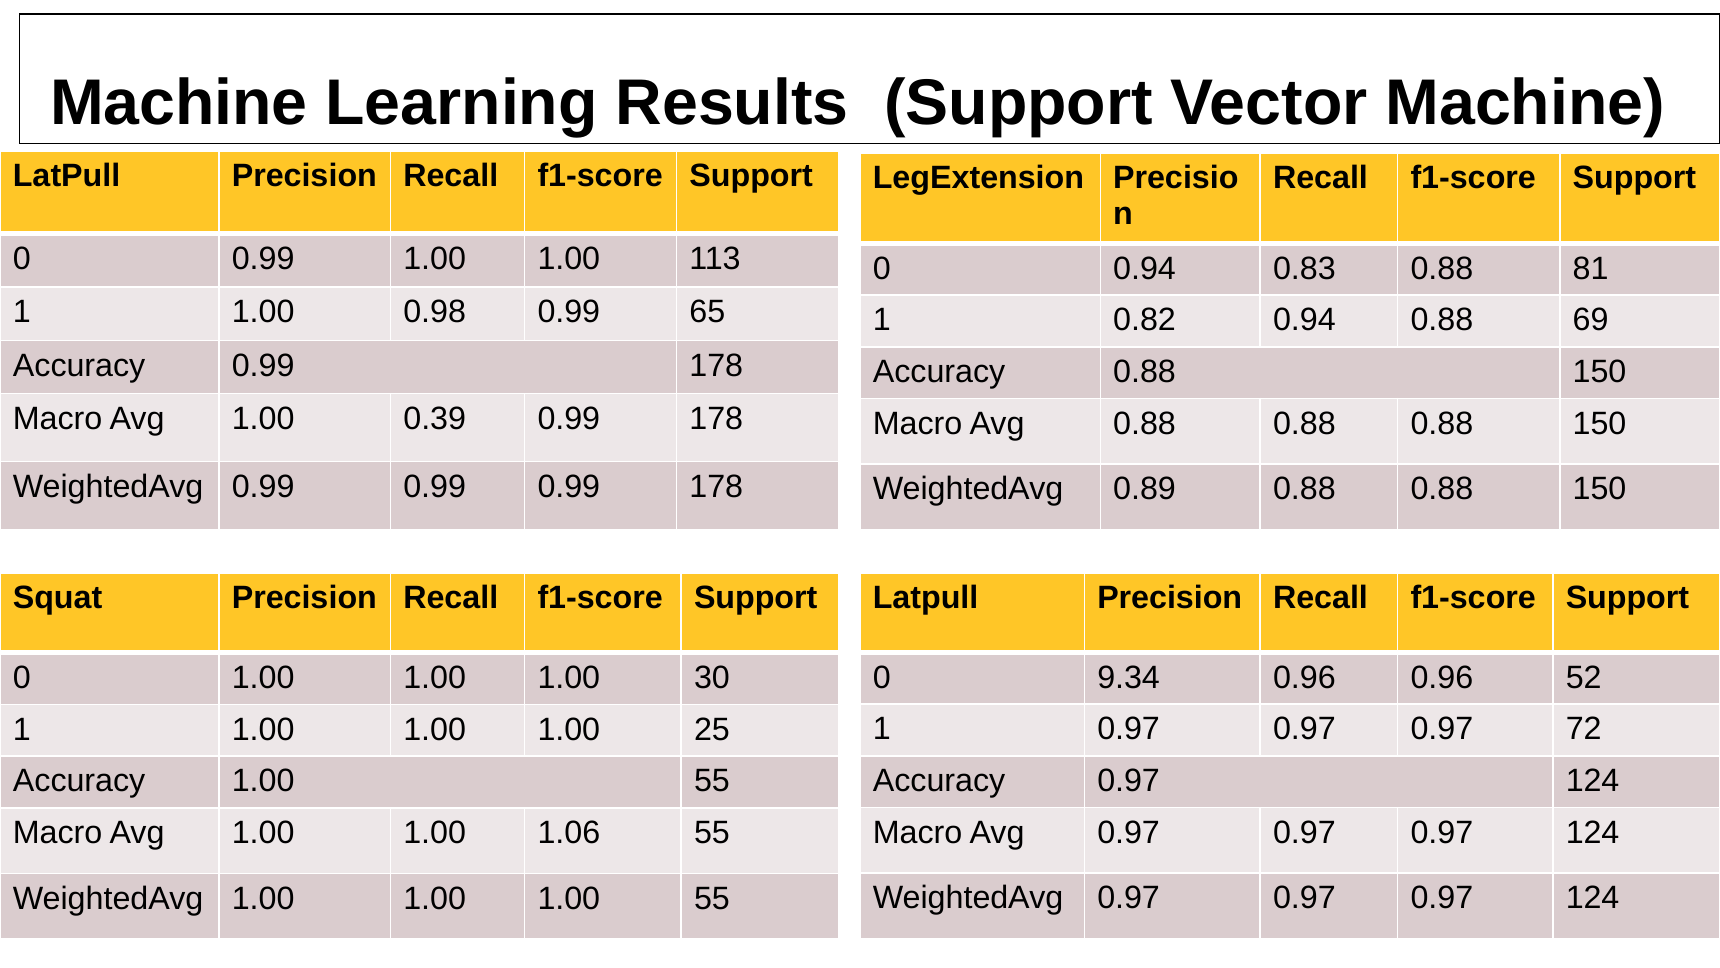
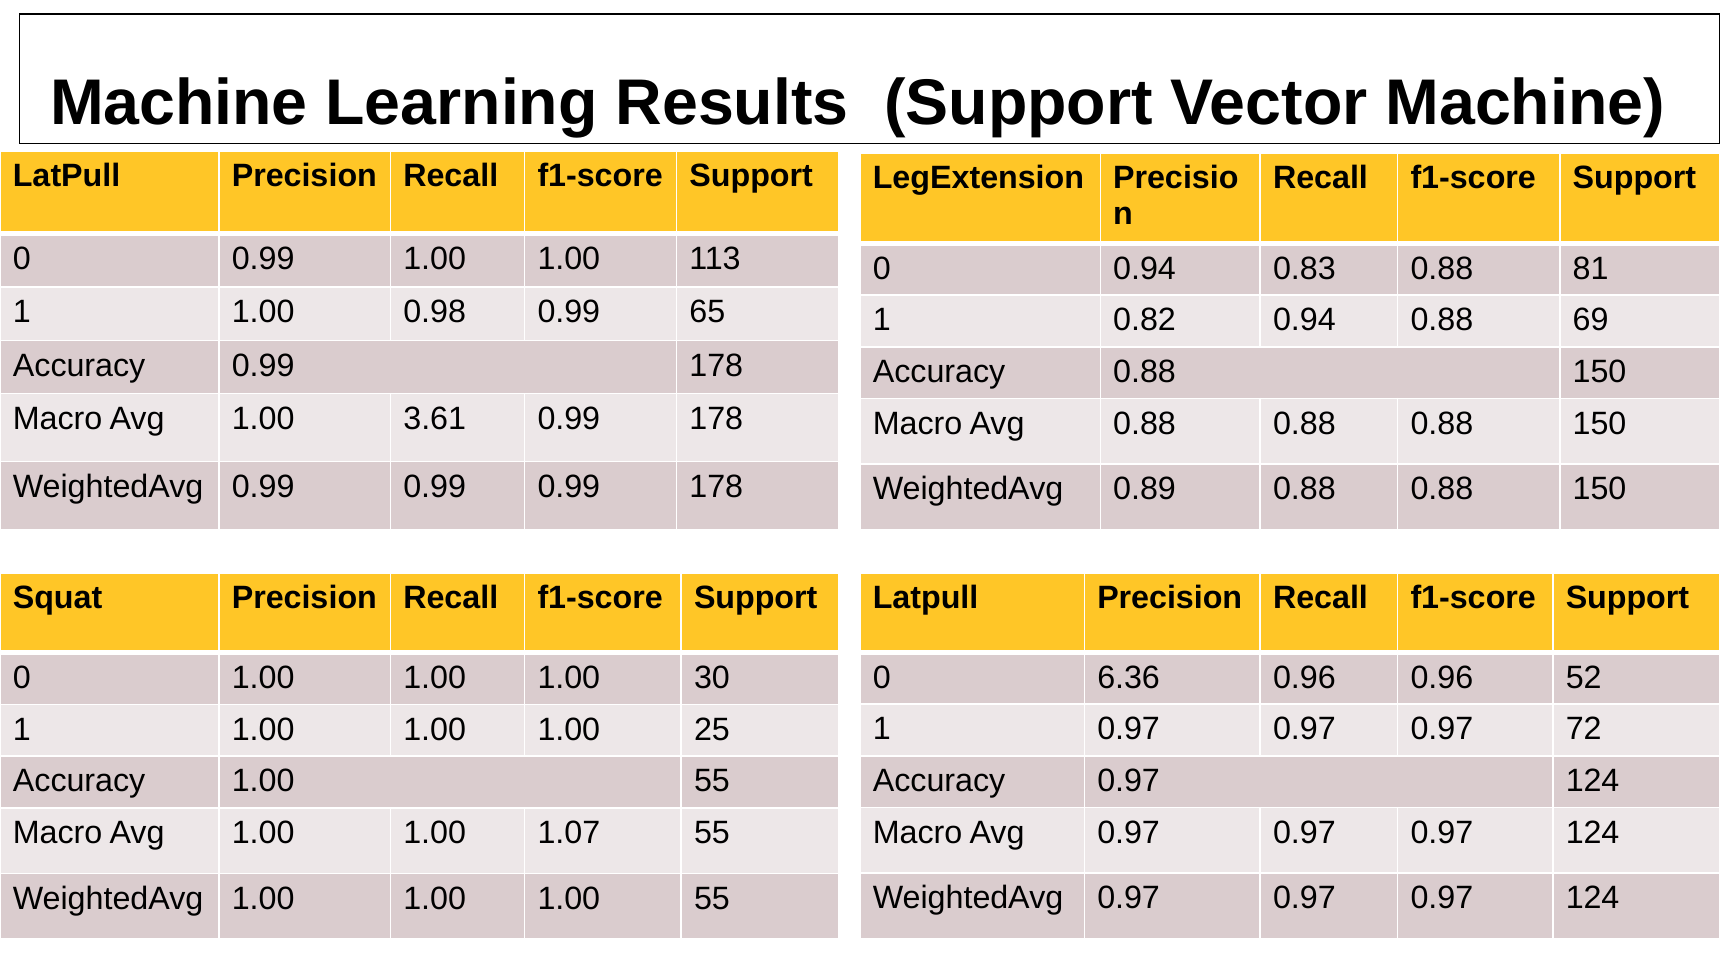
0.39: 0.39 -> 3.61 (435, 419)
9.34: 9.34 -> 6.36 (1129, 677)
1.06: 1.06 -> 1.07 (569, 832)
